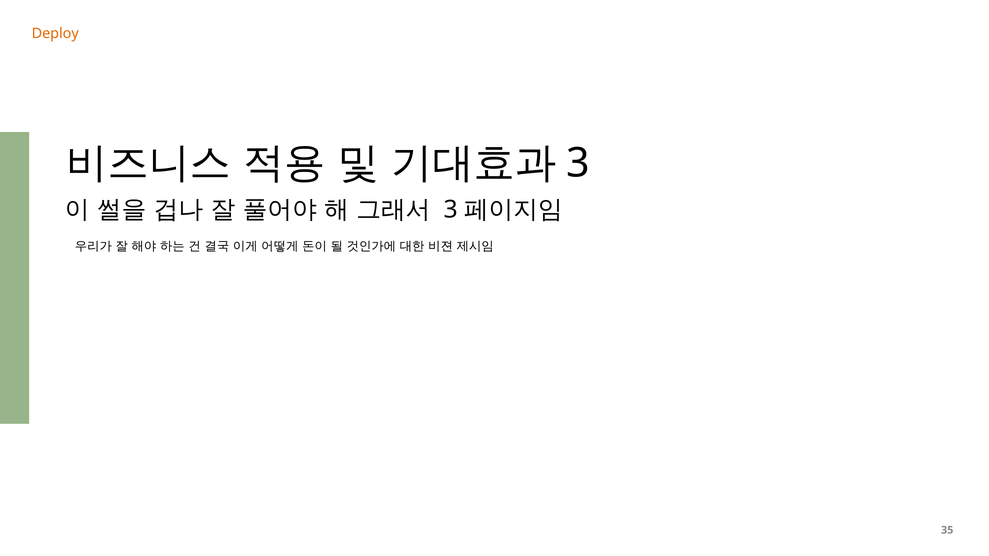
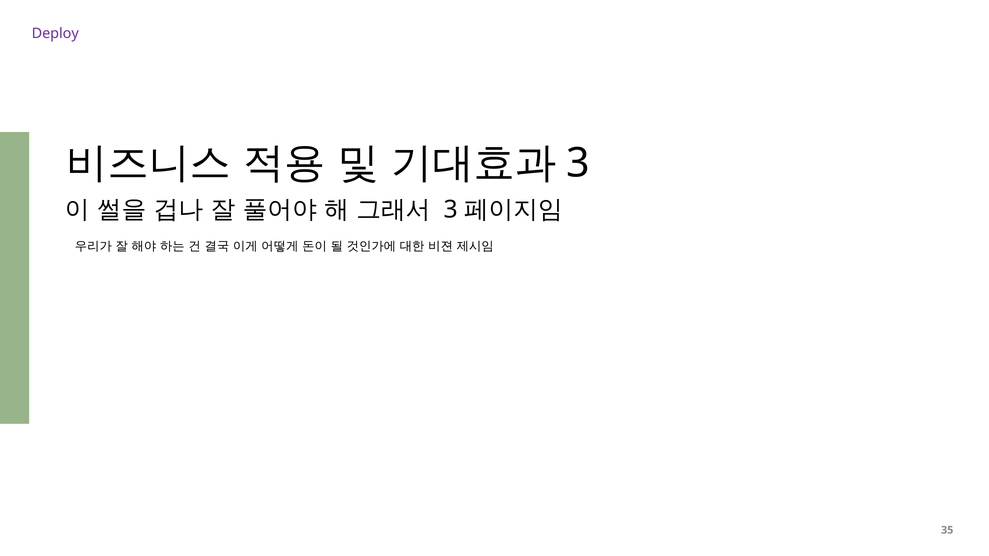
Deploy colour: orange -> purple (55, 33)
